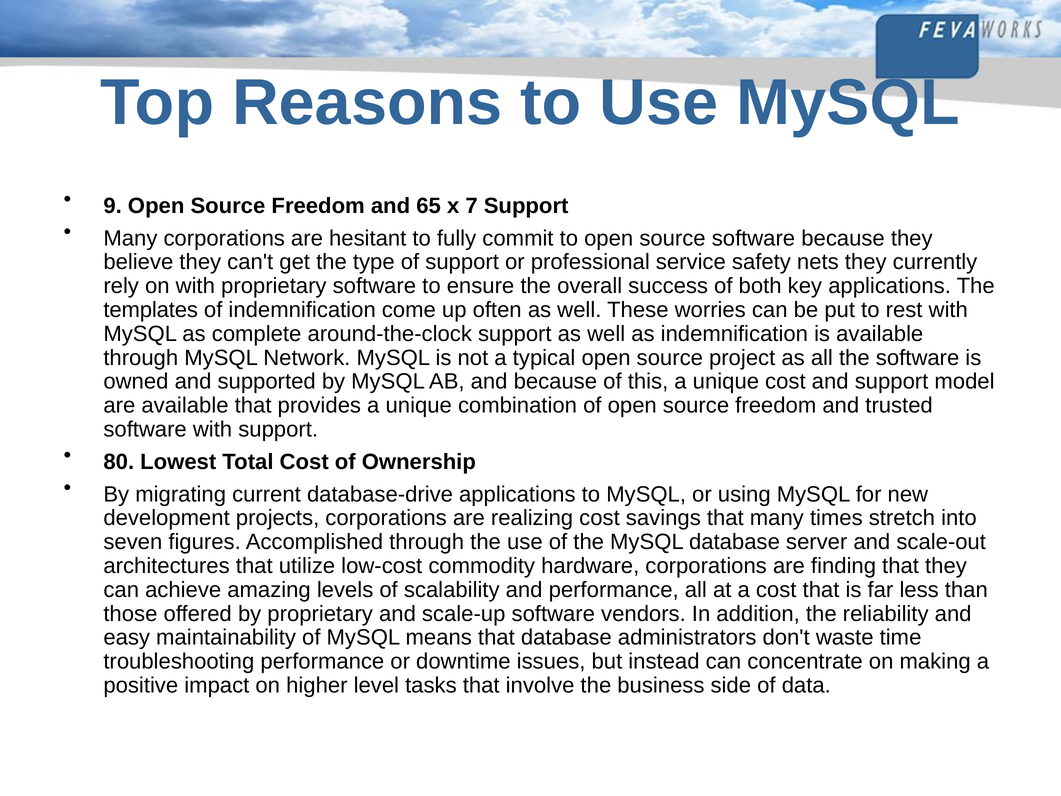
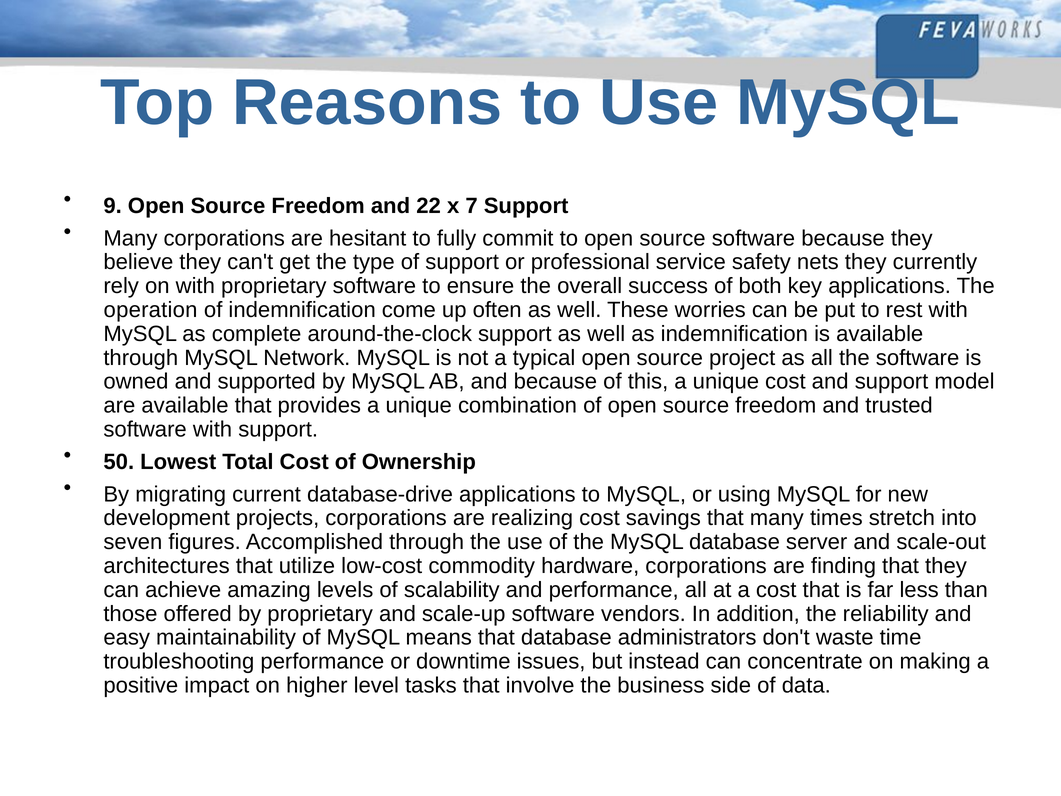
65: 65 -> 22 (429, 206)
templates: templates -> operation (151, 310)
80: 80 -> 50 (119, 462)
